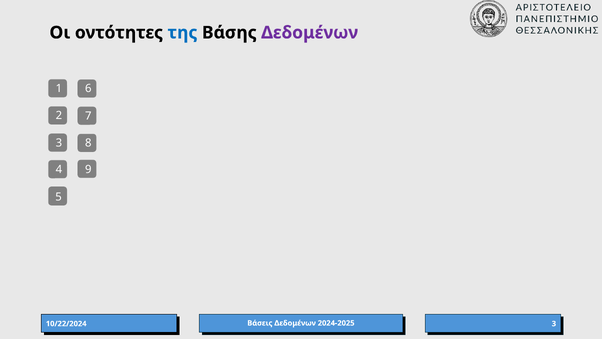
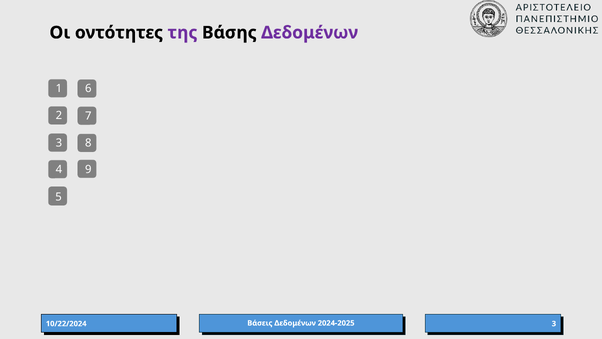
της colour: blue -> purple (182, 33)
